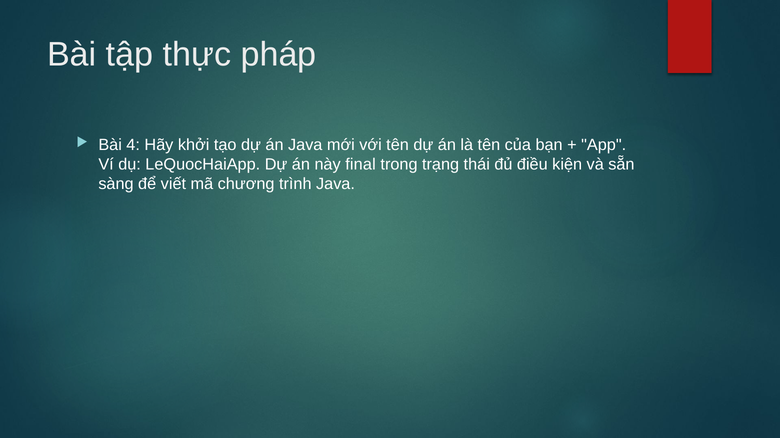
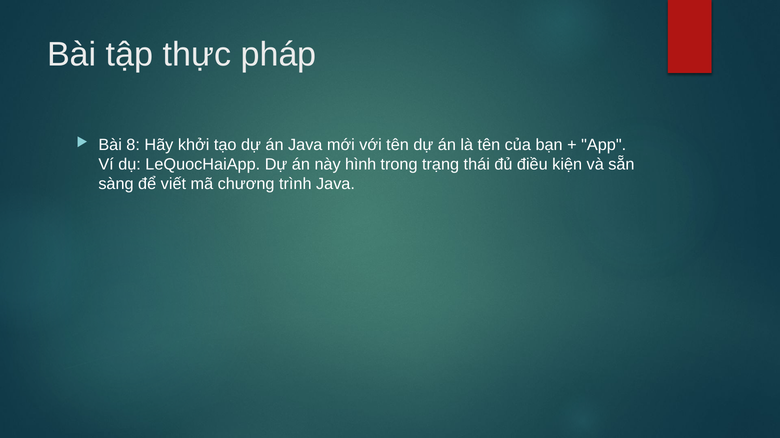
4: 4 -> 8 (133, 145)
final: final -> hình (361, 165)
